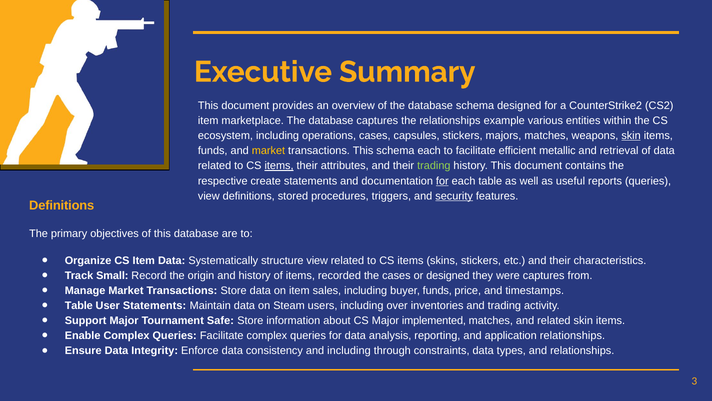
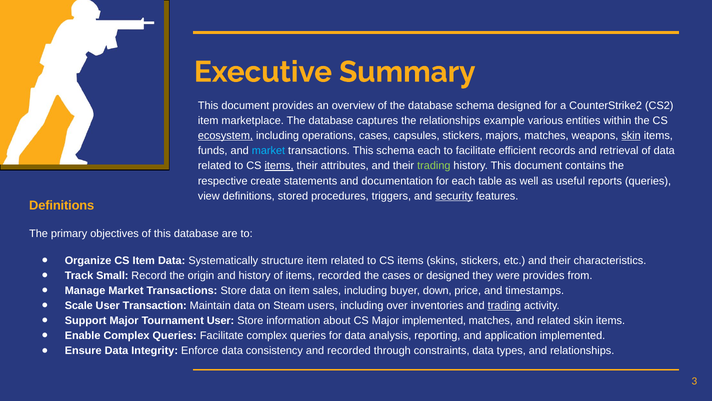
ecosystem underline: none -> present (225, 136)
market colour: yellow -> light blue (268, 151)
metallic: metallic -> records (557, 151)
for underline: present -> none (442, 181)
structure view: view -> item (317, 260)
were captures: captures -> provides (544, 275)
buyer funds: funds -> down (437, 290)
Table: Table -> Scale (79, 305)
User Statements: Statements -> Transaction (155, 305)
trading underline: none -> present (504, 305)
Tournament Safe: Safe -> User (221, 320)
application relationships: relationships -> implemented (573, 335)
and including: including -> recorded (349, 350)
